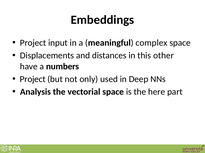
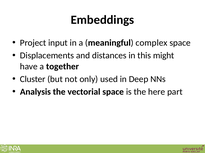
other: other -> might (164, 56)
numbers: numbers -> together (62, 67)
Project: Project -> Cluster (33, 79)
